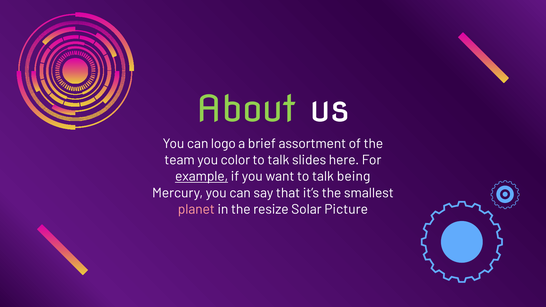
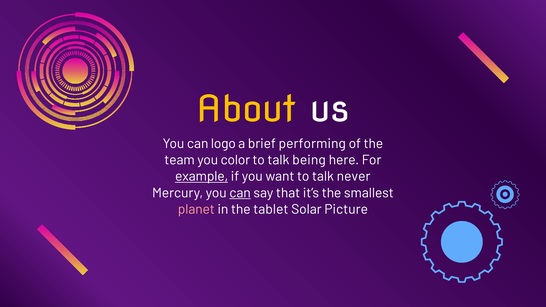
About colour: light green -> yellow (246, 110)
assortment: assortment -> performing (312, 144)
slides: slides -> being (309, 160)
being: being -> never (354, 177)
can underline: none -> present (240, 193)
resize: resize -> tablet (271, 209)
